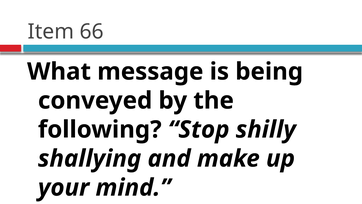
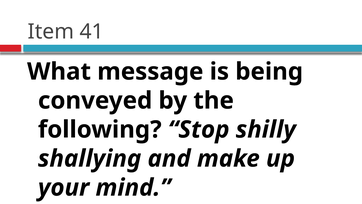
66: 66 -> 41 (92, 32)
